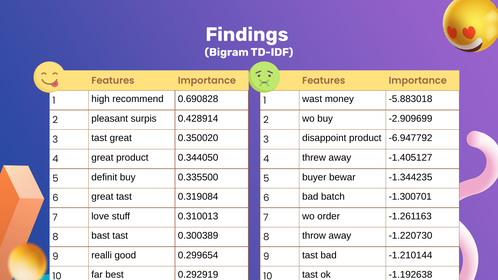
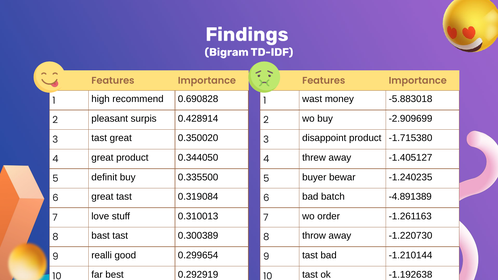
-6.947792: -6.947792 -> -1.715380 (411, 138)
-1.344235: -1.344235 -> -1.240235 (411, 177)
-1.300701: -1.300701 -> -4.891389 (410, 197)
